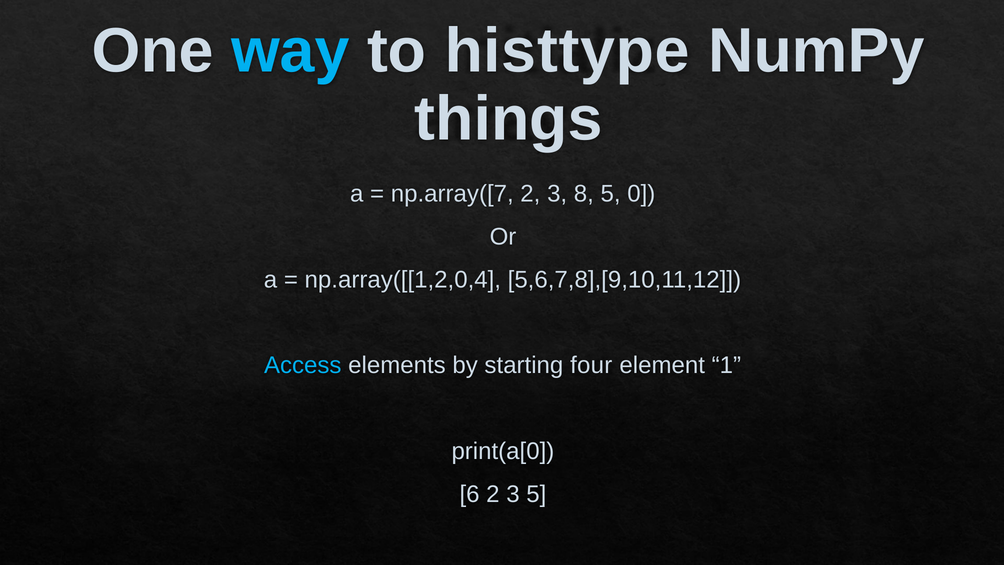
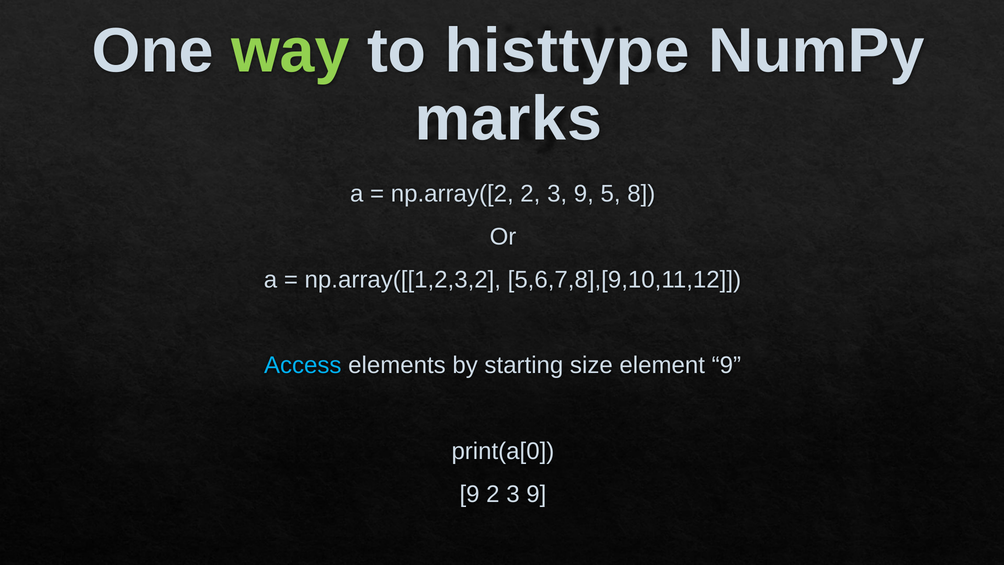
way colour: light blue -> light green (290, 51)
things: things -> marks (508, 119)
np.array([7: np.array([7 -> np.array([2 (452, 194)
8: 8 -> 9 (584, 194)
0: 0 -> 8 (641, 194)
np.array([[1,2,0,4: np.array([[1,2,0,4 -> np.array([[1,2,3,2 (403, 280)
four: four -> size (591, 365)
element 1: 1 -> 9 (726, 365)
6: 6 -> 9 (470, 494)
5: 5 -> 9 (536, 494)
